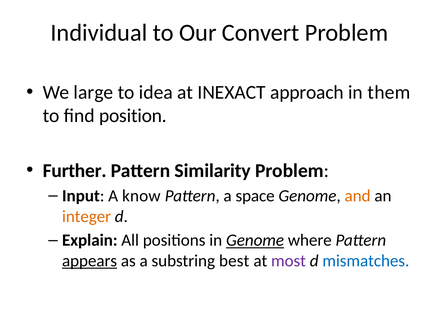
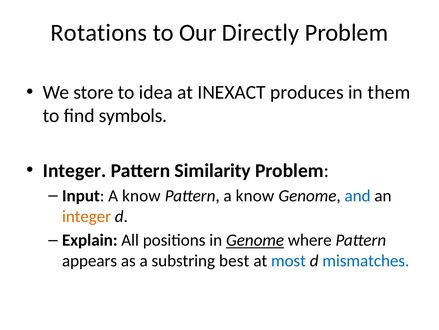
Individual: Individual -> Rotations (99, 33)
Convert: Convert -> Directly (261, 33)
large: large -> store (94, 92)
approach: approach -> produces (307, 92)
position: position -> symbols (133, 116)
Further: Further -> Integer (75, 170)
Pattern a space: space -> know (255, 195)
and colour: orange -> blue (358, 195)
appears underline: present -> none (90, 260)
most colour: purple -> blue (288, 260)
